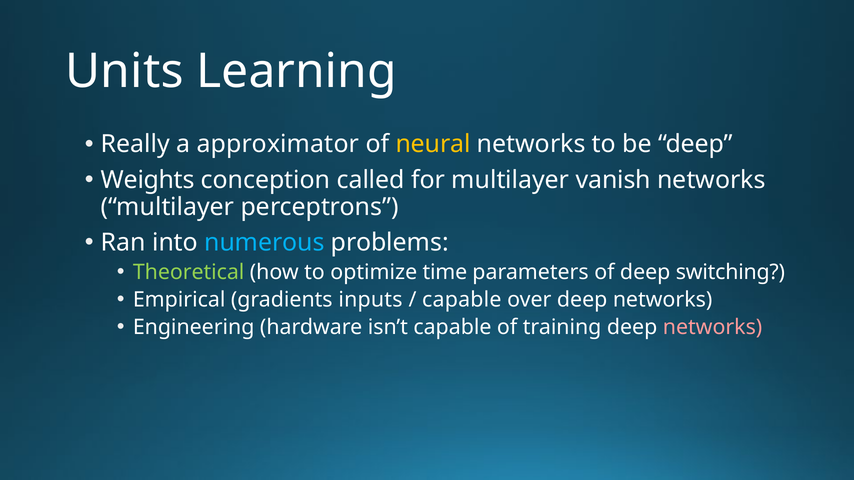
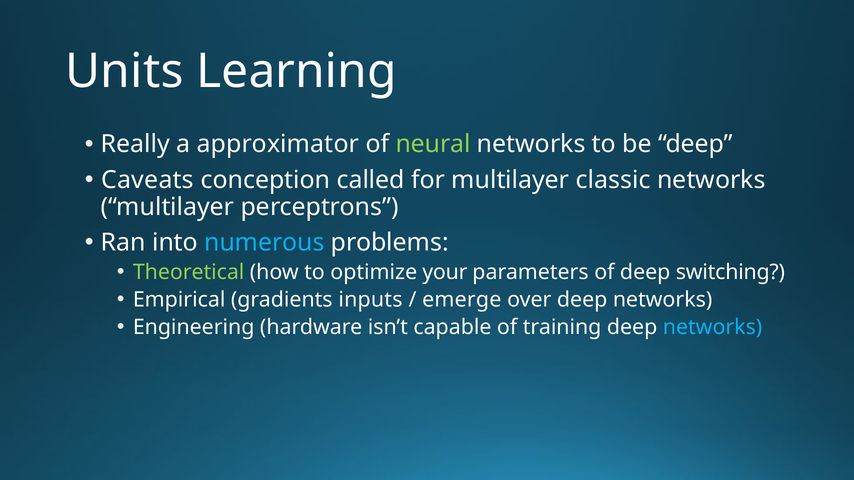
neural colour: yellow -> light green (433, 144)
Weights: Weights -> Caveats (147, 180)
vanish: vanish -> classic (613, 180)
time: time -> your (445, 272)
capable: capable -> emerge (462, 300)
networks colour: pink -> light blue (713, 327)
